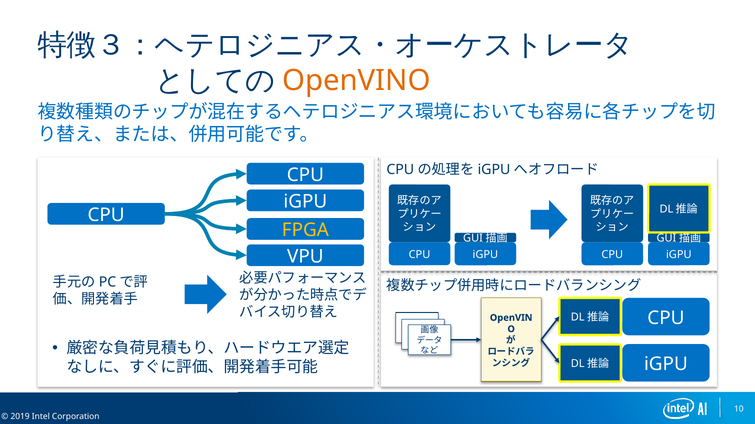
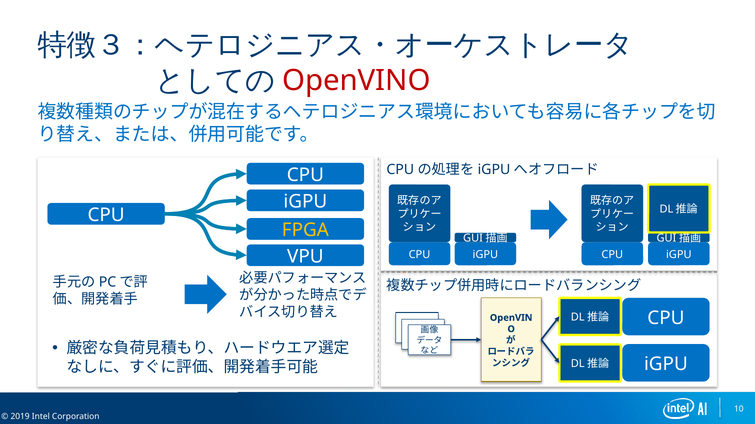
OpenVINO colour: orange -> red (356, 80)
